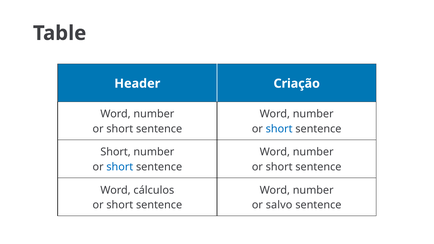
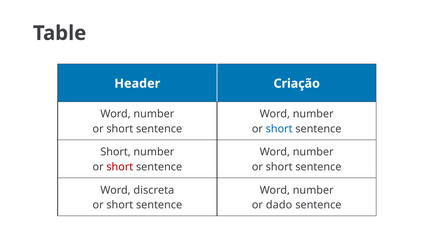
short colour: blue -> red (120, 167)
cálculos: cálculos -> discreta (154, 190)
salvo: salvo -> dado (279, 205)
